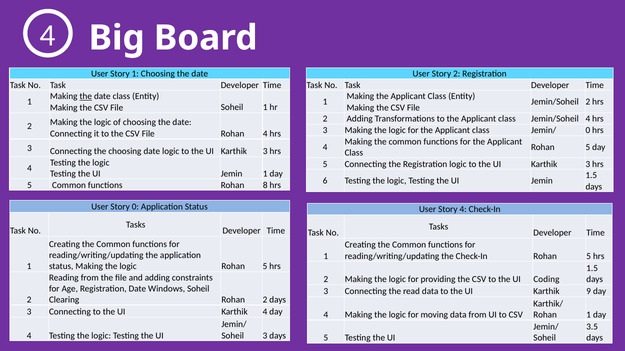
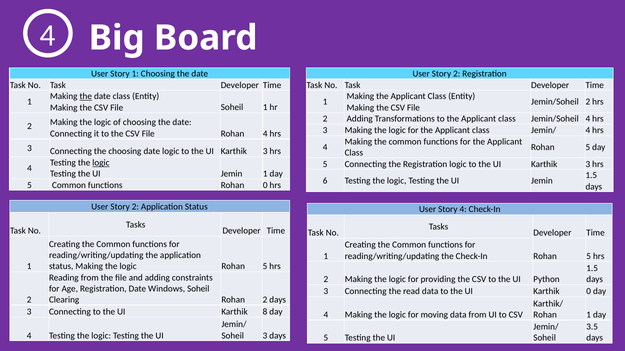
Jemin/ 0: 0 -> 4 (588, 130)
logic underline: none -> present (101, 163)
Rohan 8: 8 -> 0 (265, 185)
0: 0 -> 2 (135, 207)
Coding: Coding -> Python (546, 280)
Karthik 9: 9 -> 0 (589, 292)
Karthik 4: 4 -> 8 (265, 312)
